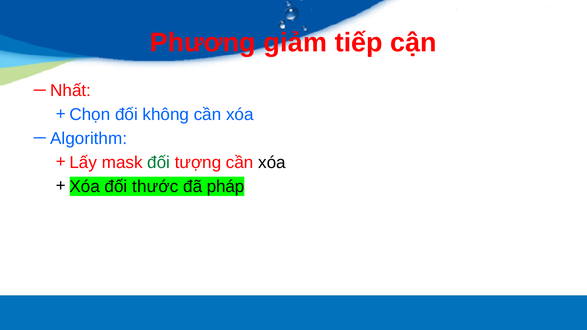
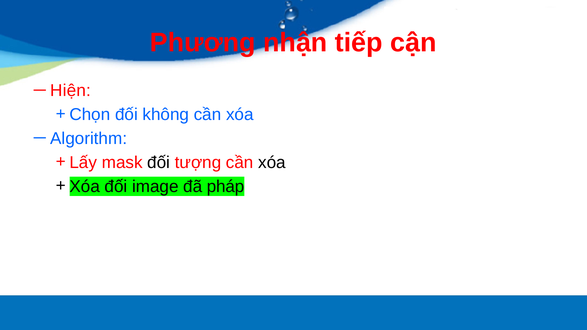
giảm: giảm -> nhận (295, 43)
Nhất: Nhất -> Hiện (71, 91)
đối colour: green -> black (159, 163)
thước: thước -> image (155, 187)
